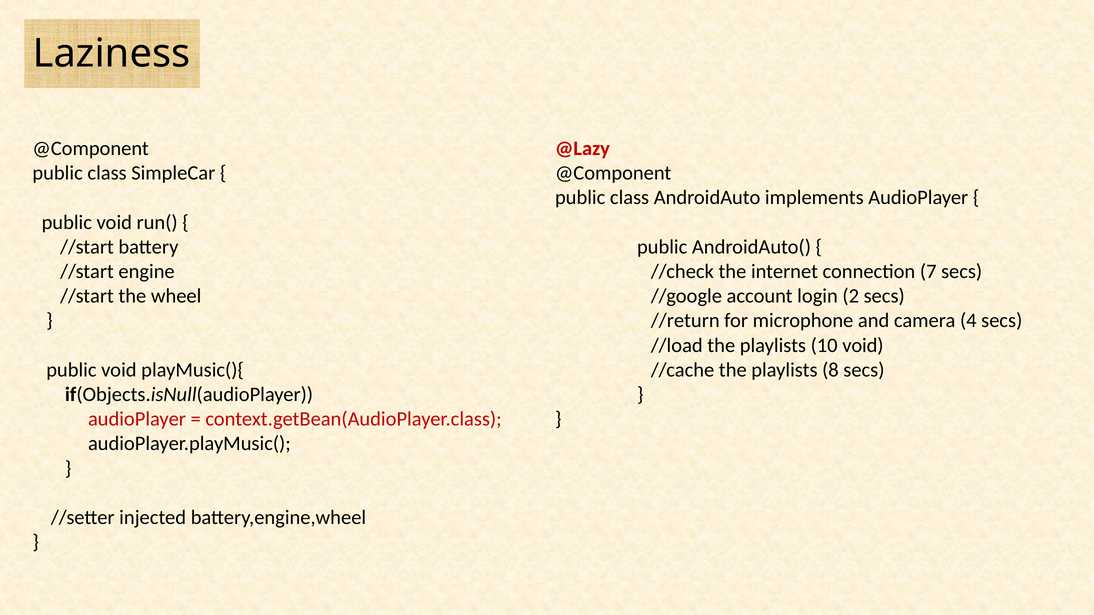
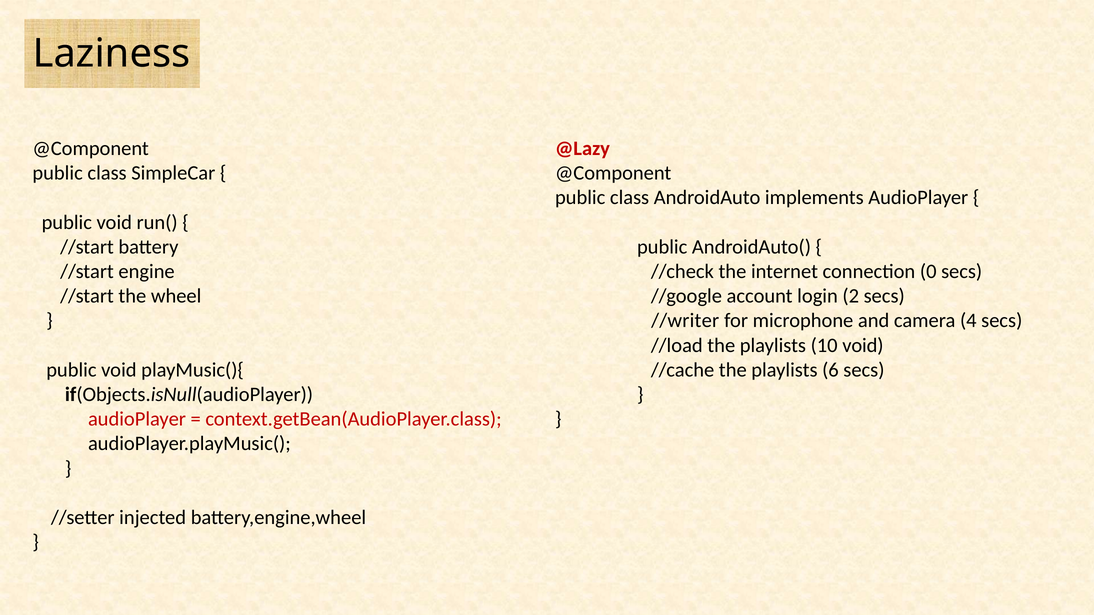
7: 7 -> 0 (928, 272)
//return: //return -> //writer (685, 321)
8: 8 -> 6 (830, 370)
